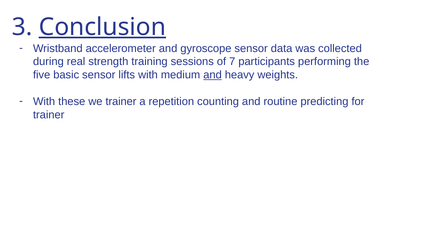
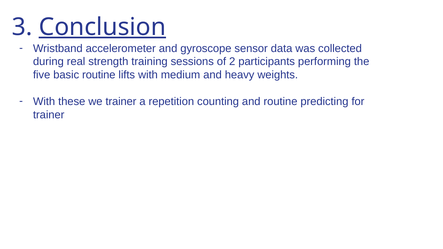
7: 7 -> 2 (232, 62)
basic sensor: sensor -> routine (99, 75)
and underline: present -> none (213, 75)
